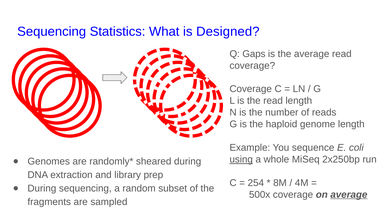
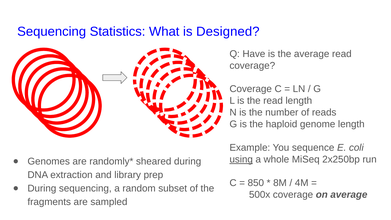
Gaps: Gaps -> Have (254, 54)
254: 254 -> 850 (256, 183)
average underline: present -> none (349, 195)
